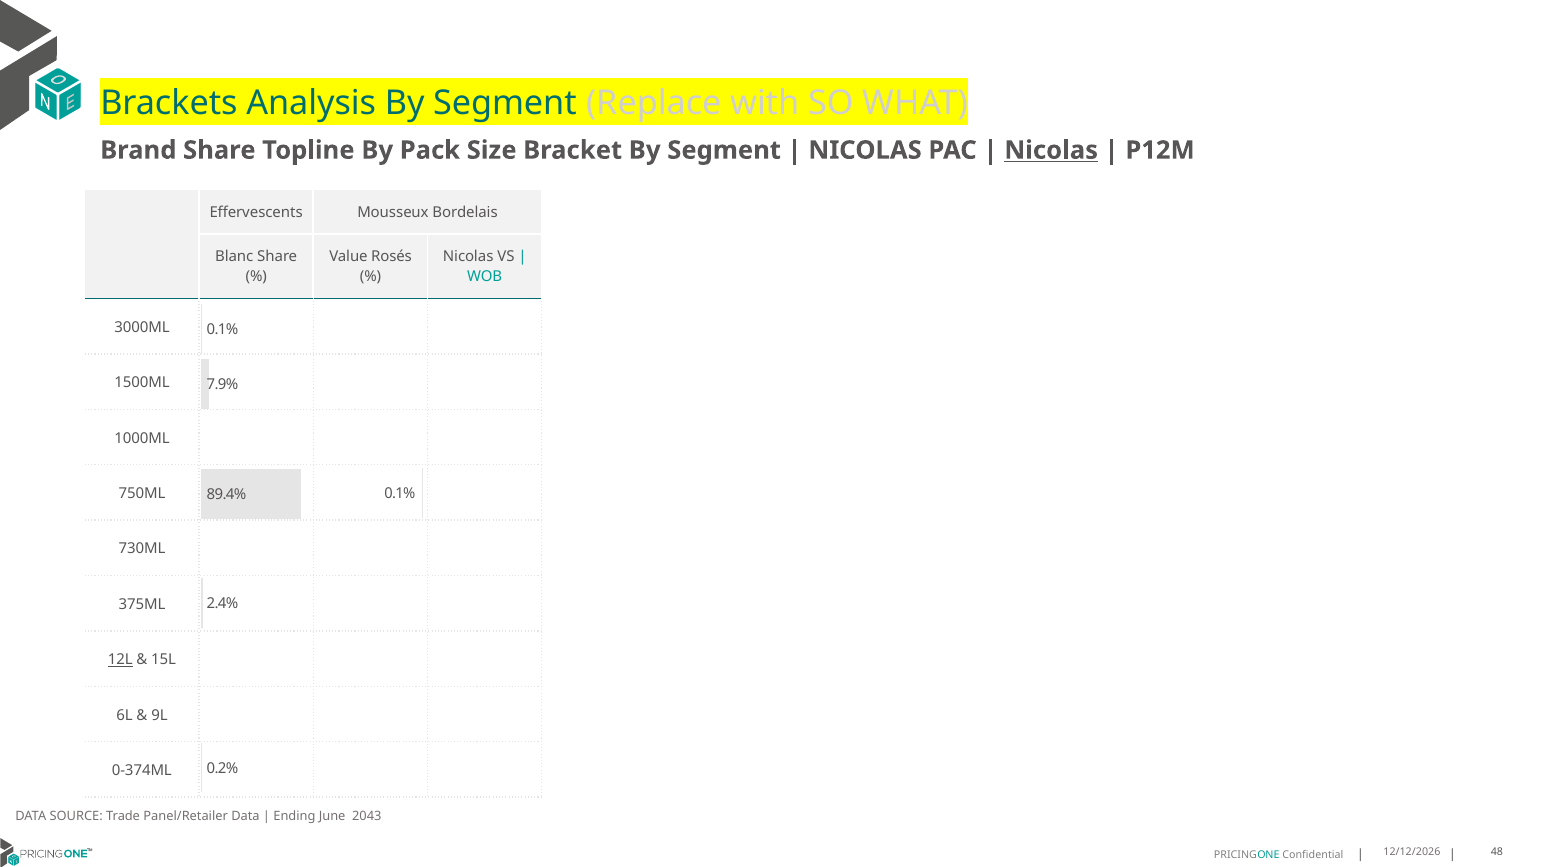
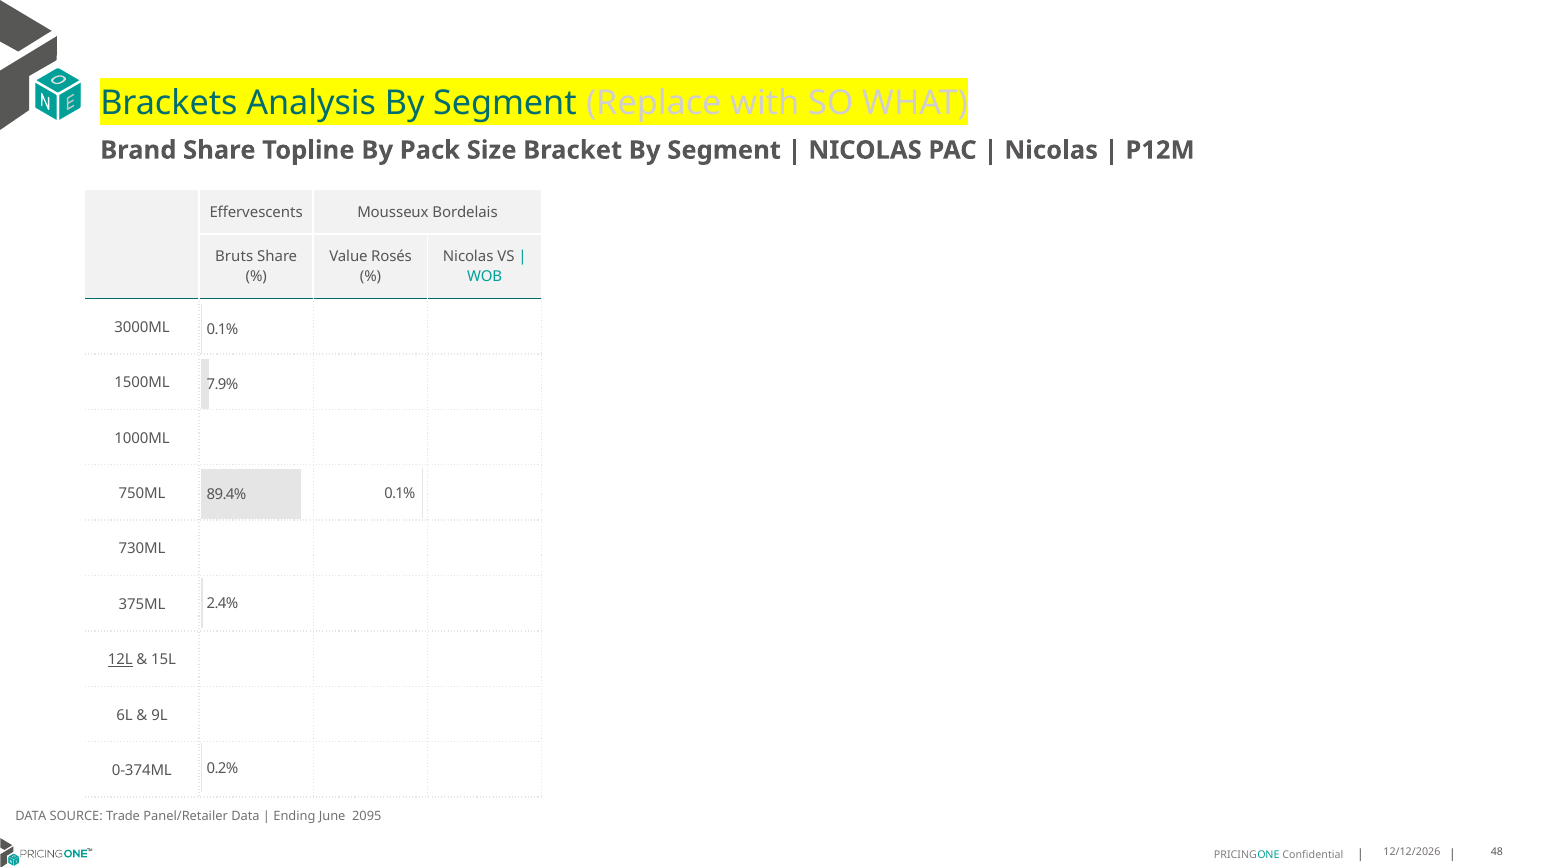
Nicolas underline: present -> none (1051, 150)
Blanc: Blanc -> Bruts (234, 257)
2043: 2043 -> 2095 (367, 816)
